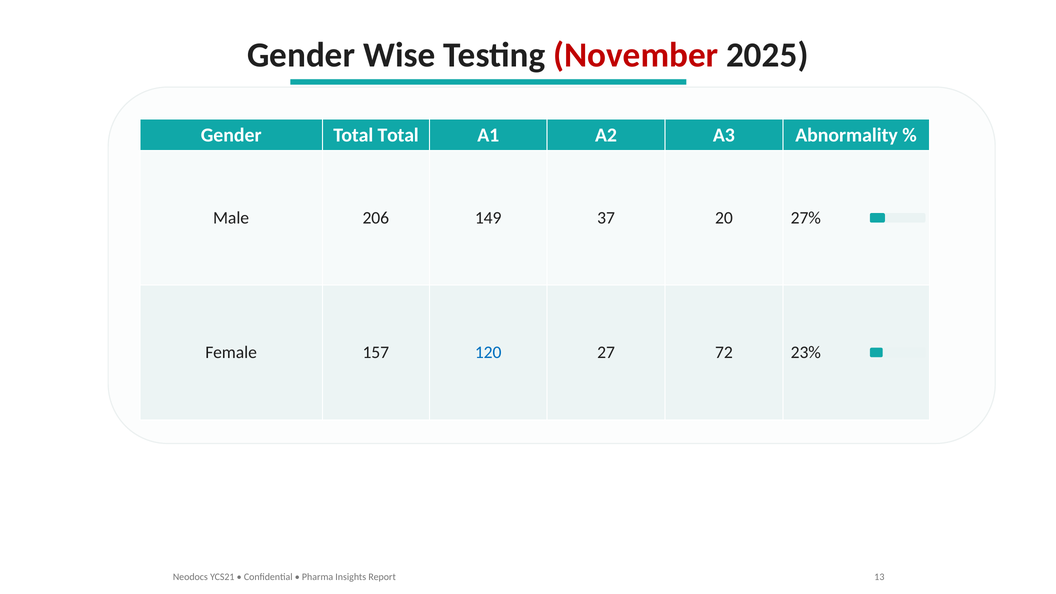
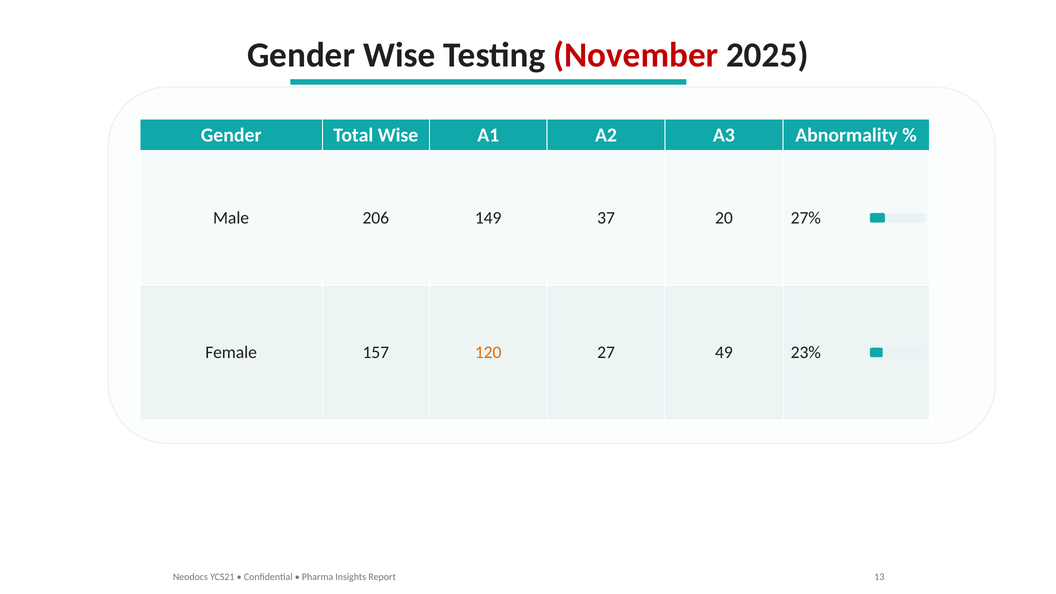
Total Total: Total -> Wise (398, 135)
120 colour: blue -> orange (488, 353)
72: 72 -> 49 (724, 353)
